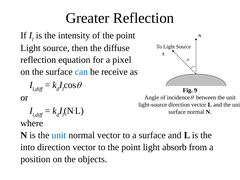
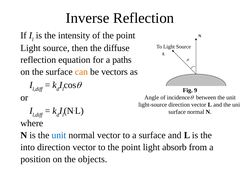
Greater: Greater -> Inverse (88, 18)
pixel: pixel -> paths (122, 60)
can colour: blue -> orange (81, 72)
receive: receive -> vectors (114, 72)
